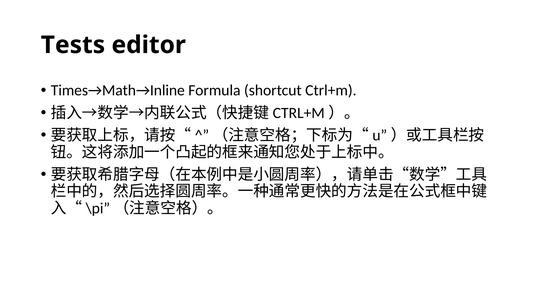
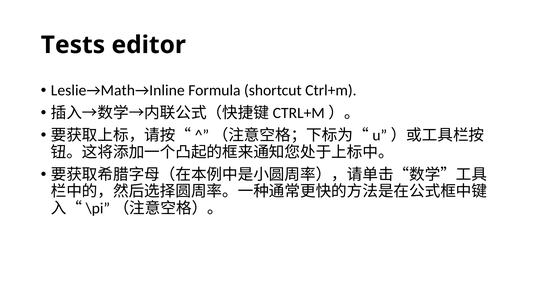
Times→Math→Inline: Times→Math→Inline -> Leslie→Math→Inline (118, 90)
